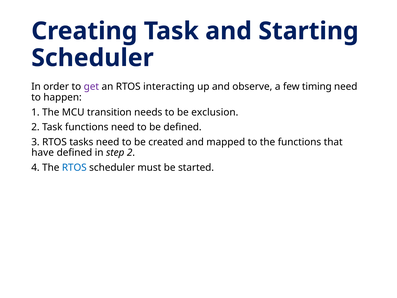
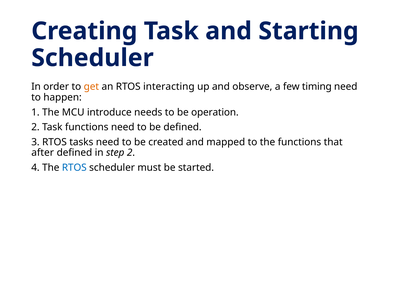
get colour: purple -> orange (91, 87)
transition: transition -> introduce (109, 112)
exclusion: exclusion -> operation (215, 112)
have: have -> after (43, 153)
